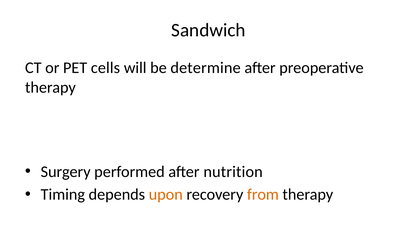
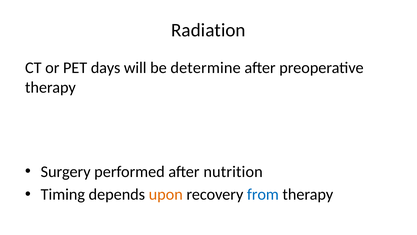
Sandwich: Sandwich -> Radiation (208, 30)
cells: cells -> days (106, 68)
from colour: orange -> blue (263, 194)
